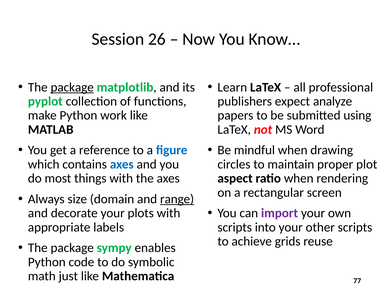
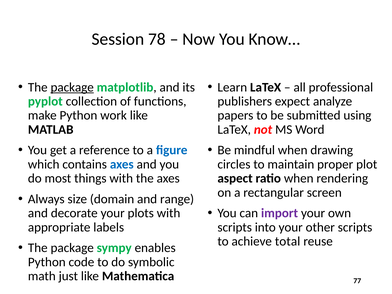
26: 26 -> 78 (157, 39)
range underline: present -> none (177, 199)
grids: grids -> total (288, 241)
